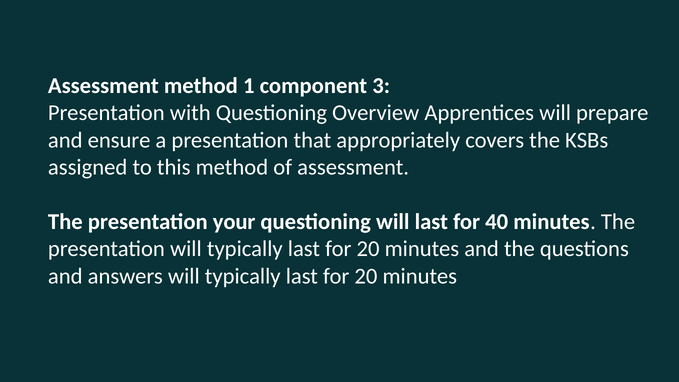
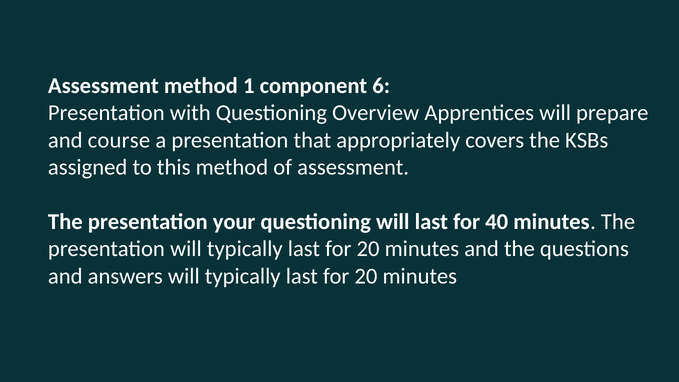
3: 3 -> 6 (381, 86)
ensure: ensure -> course (119, 140)
